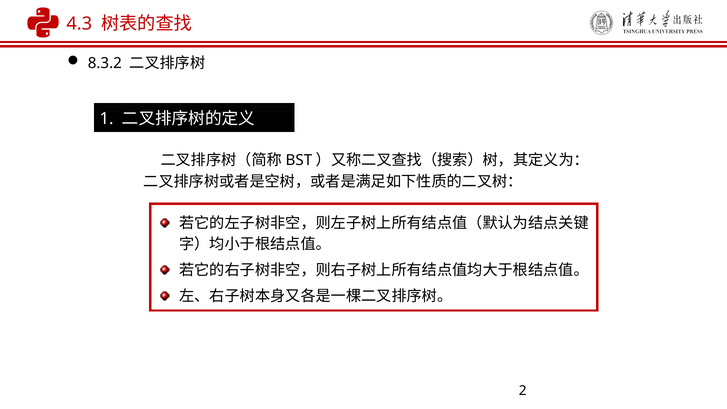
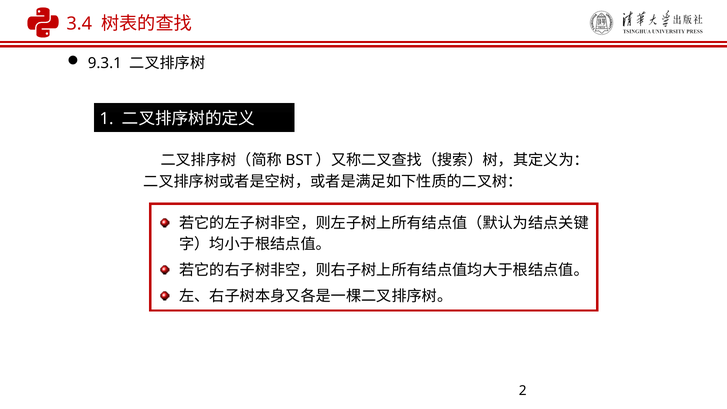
4.3: 4.3 -> 3.4 (79, 24)
8.3.2: 8.3.2 -> 9.3.1 (105, 63)
